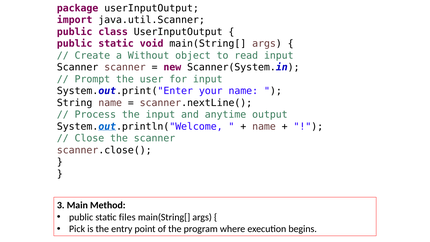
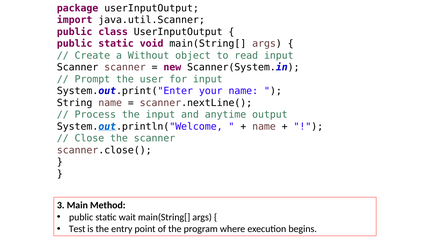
files: files -> wait (127, 217)
Pick: Pick -> Test (77, 229)
